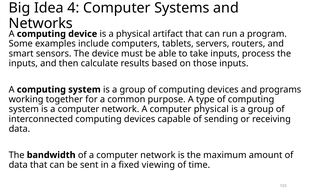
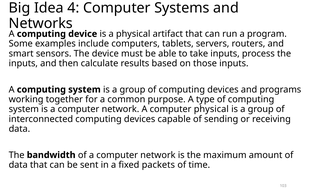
viewing: viewing -> packets (158, 164)
